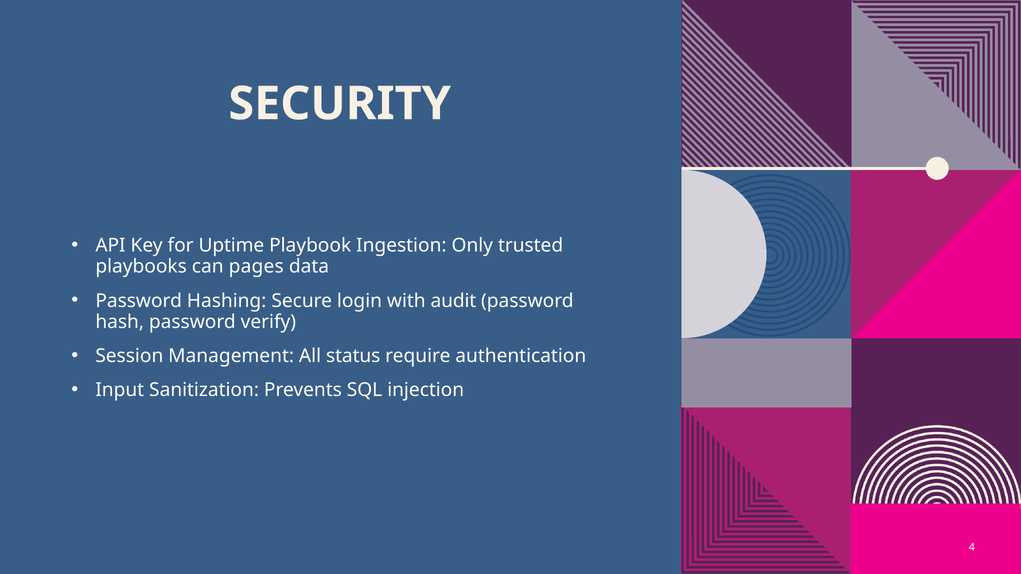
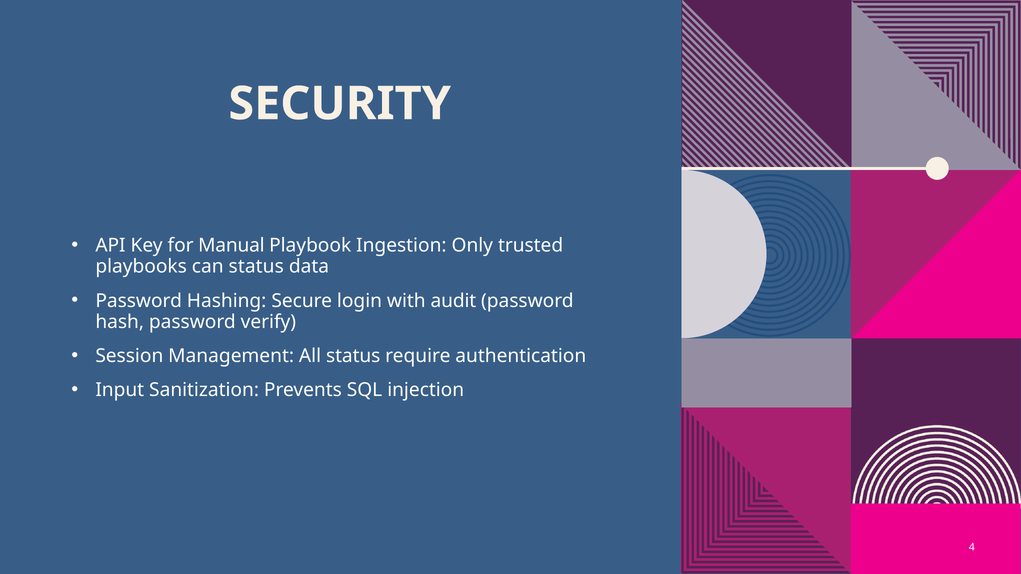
Uptime: Uptime -> Manual (231, 246)
can pages: pages -> status (256, 267)
